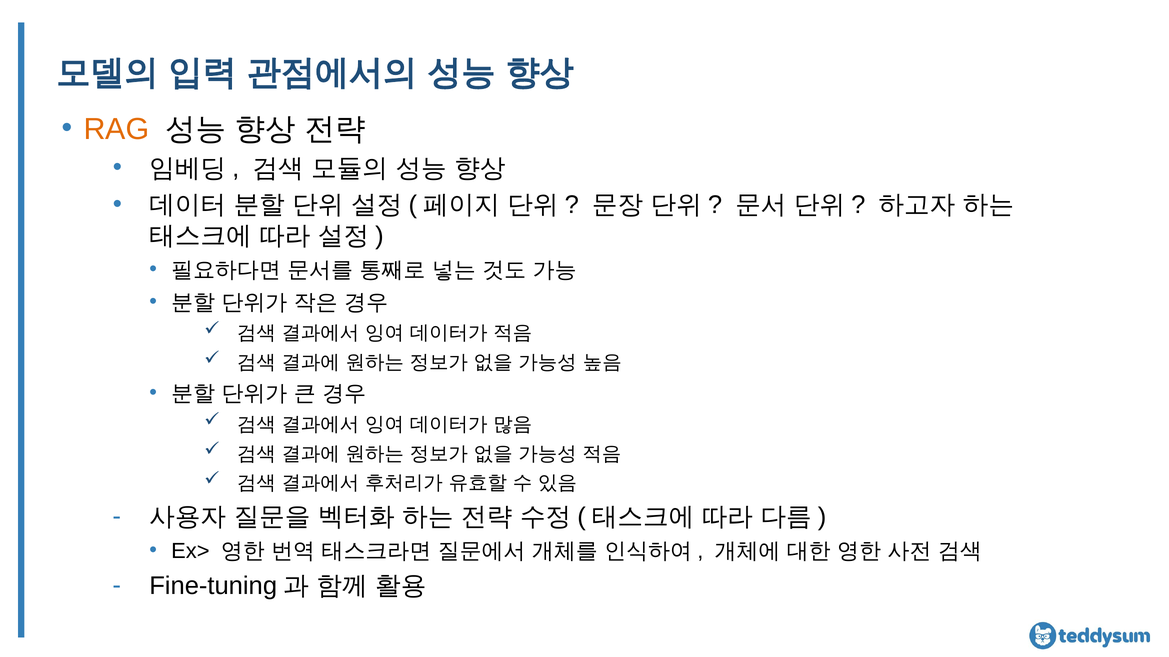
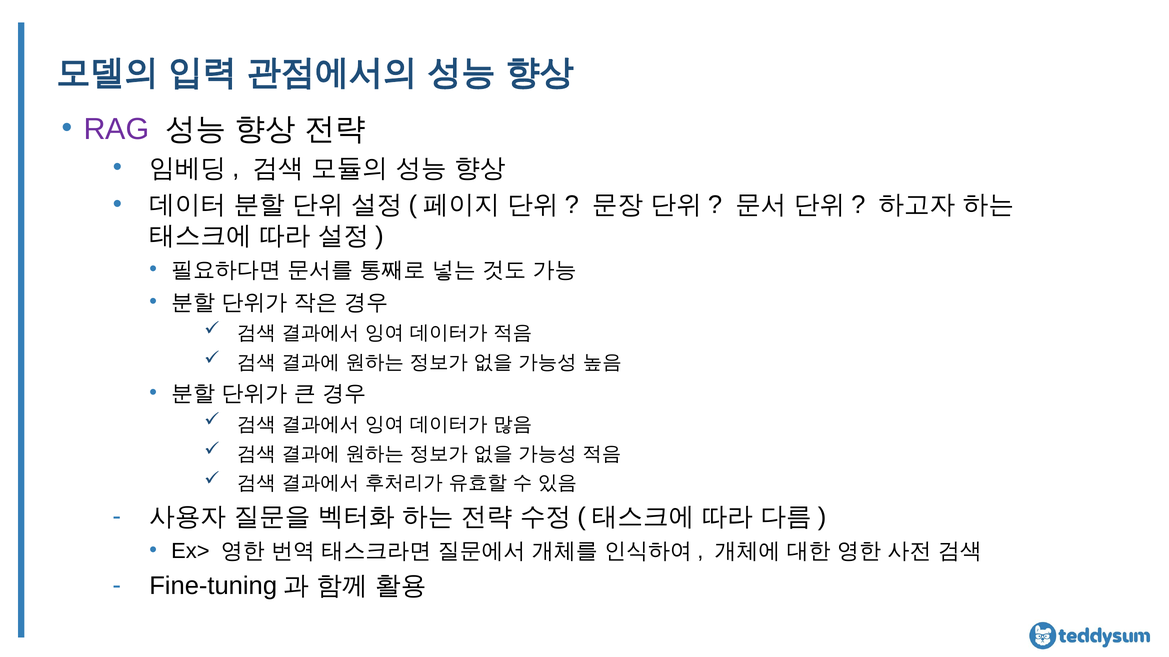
RAG colour: orange -> purple (116, 129)
